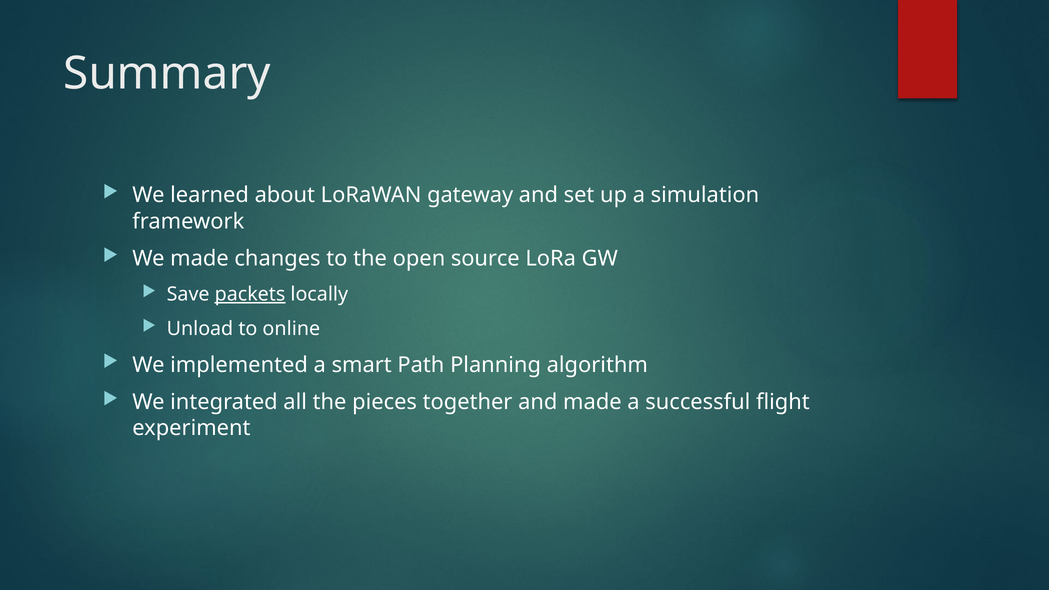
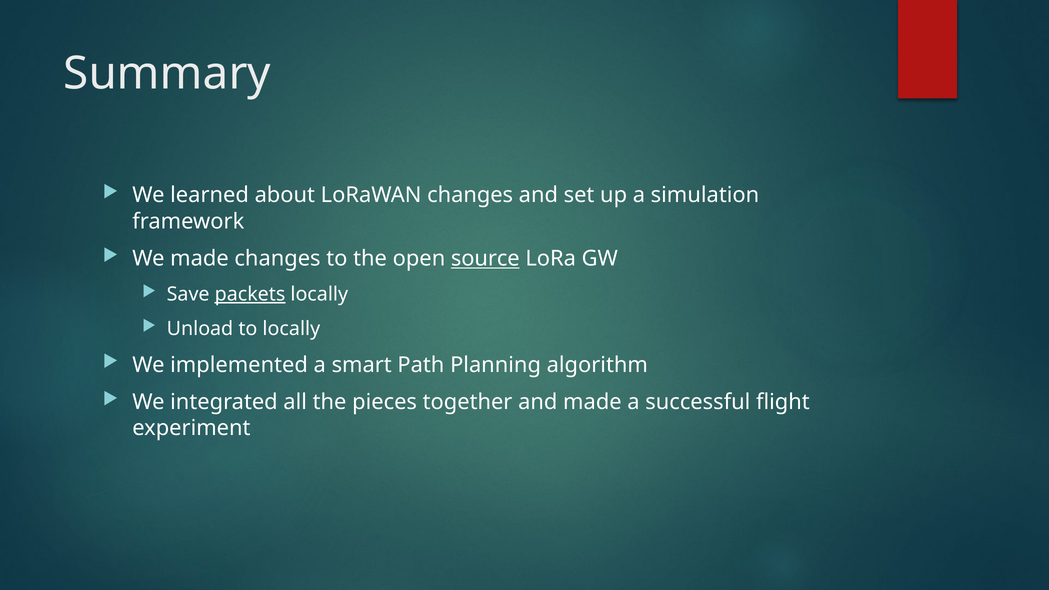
LoRaWAN gateway: gateway -> changes (470, 195)
source underline: none -> present (485, 259)
to online: online -> locally (291, 329)
